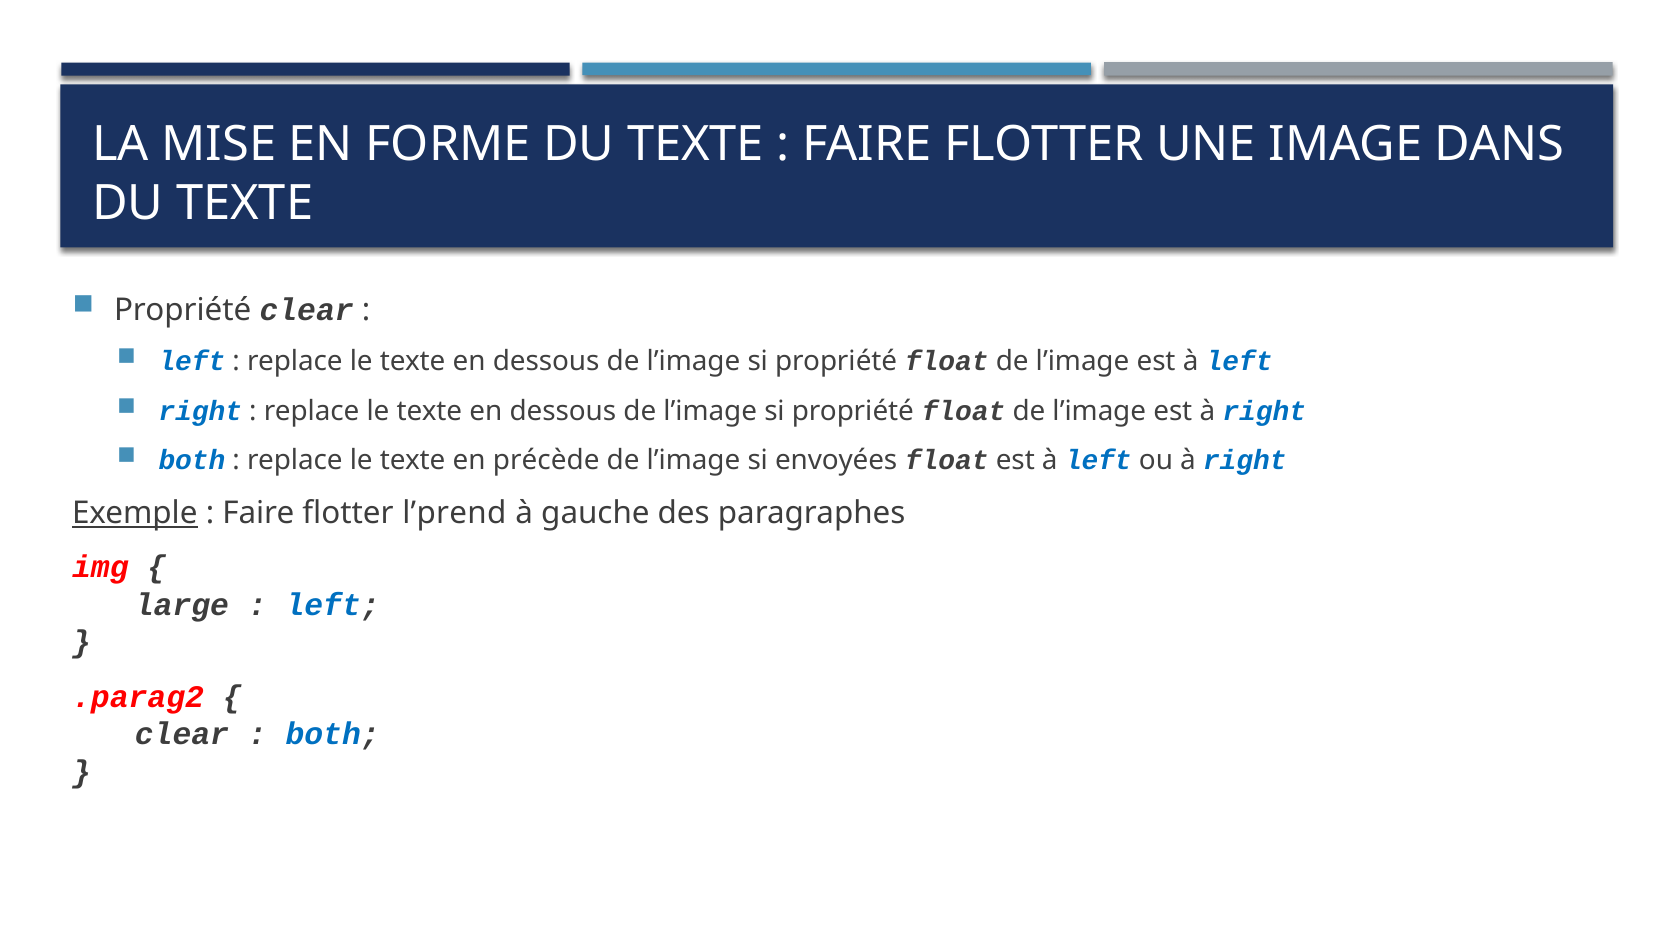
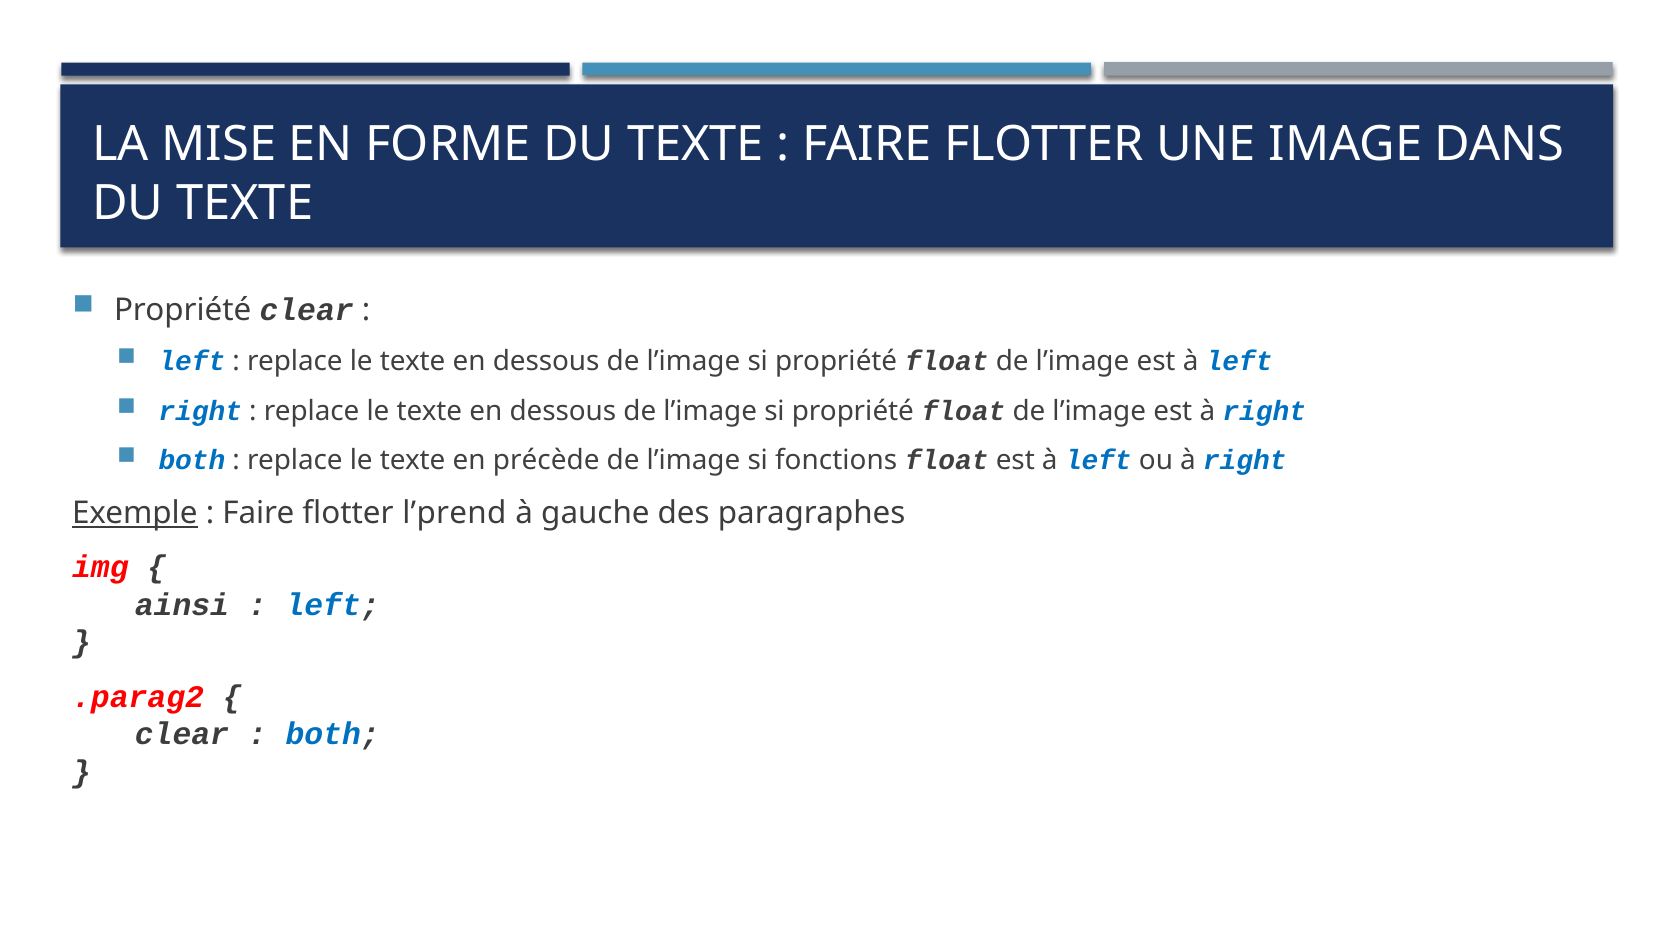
envoyées: envoyées -> fonctions (836, 461)
large: large -> ainsi (182, 605)
